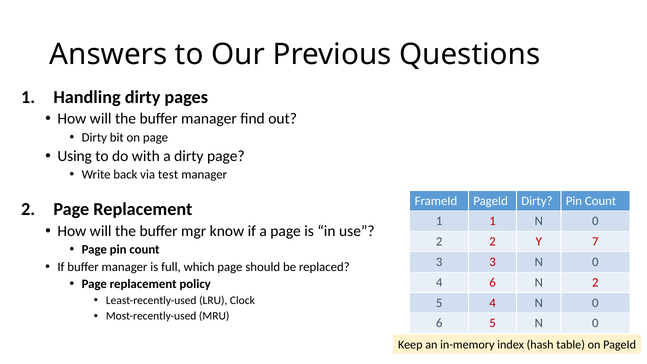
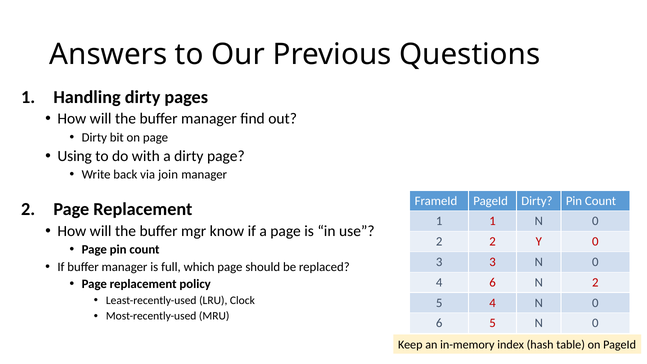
test: test -> join (168, 175)
Y 7: 7 -> 0 (595, 242)
